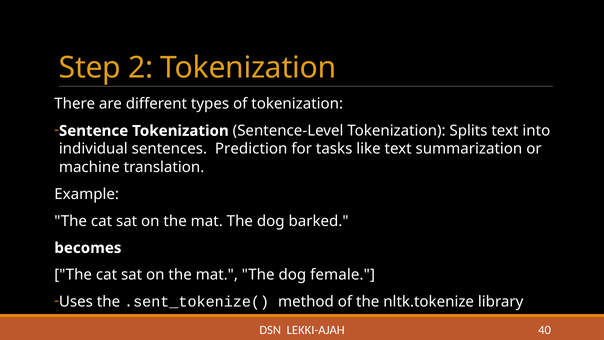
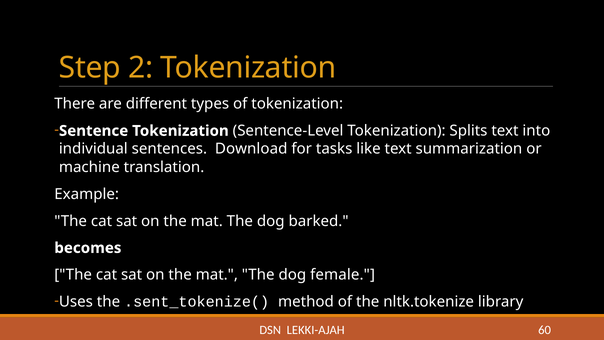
Prediction: Prediction -> Download (251, 149)
40: 40 -> 60 (545, 330)
